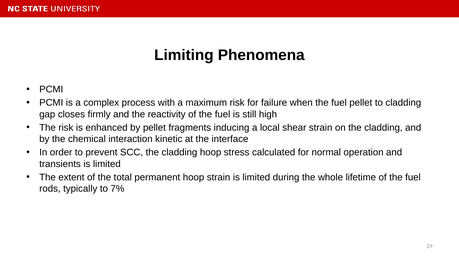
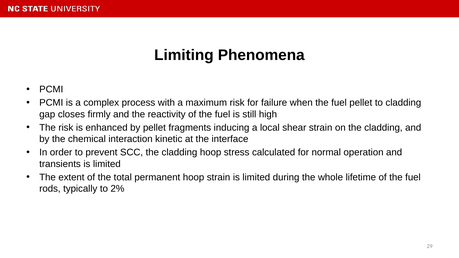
7%: 7% -> 2% (117, 189)
